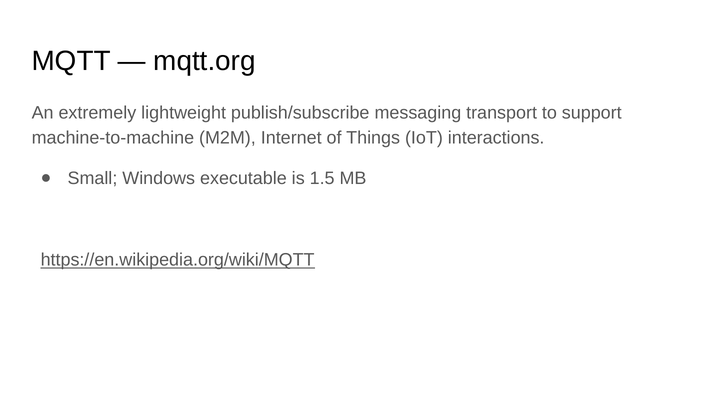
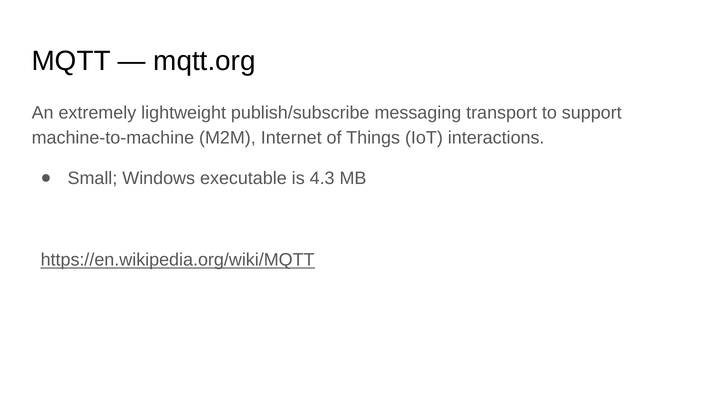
1.5: 1.5 -> 4.3 (322, 178)
